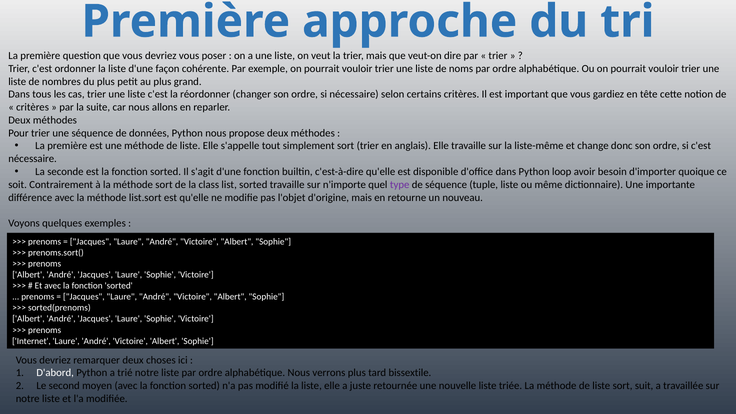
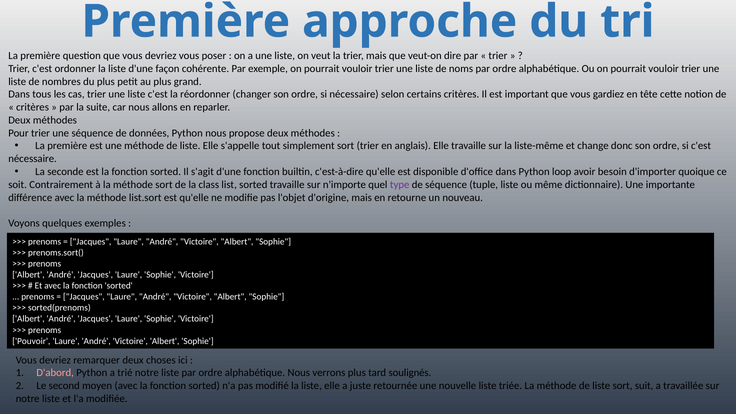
Internet: Internet -> Pouvoir (31, 341)
D'abord colour: white -> pink (55, 373)
bissextile: bissextile -> soulignés (410, 373)
